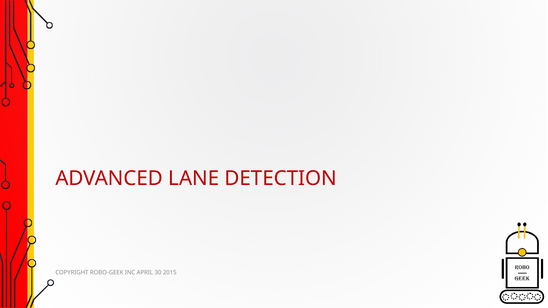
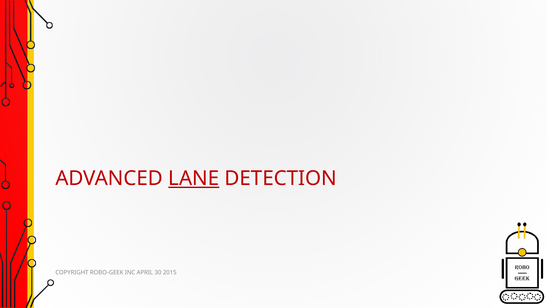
LANE underline: none -> present (194, 179)
